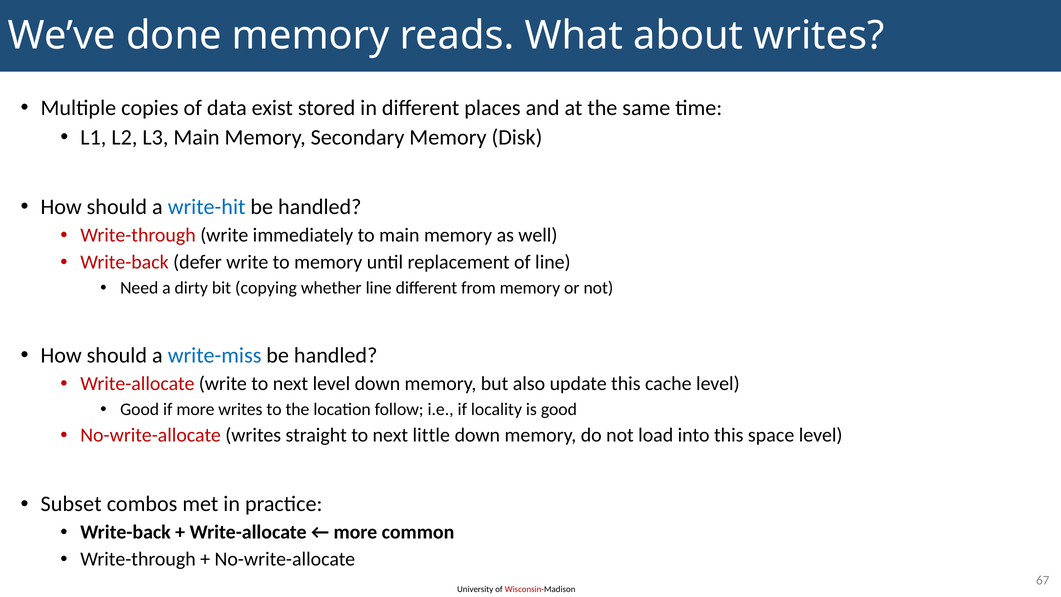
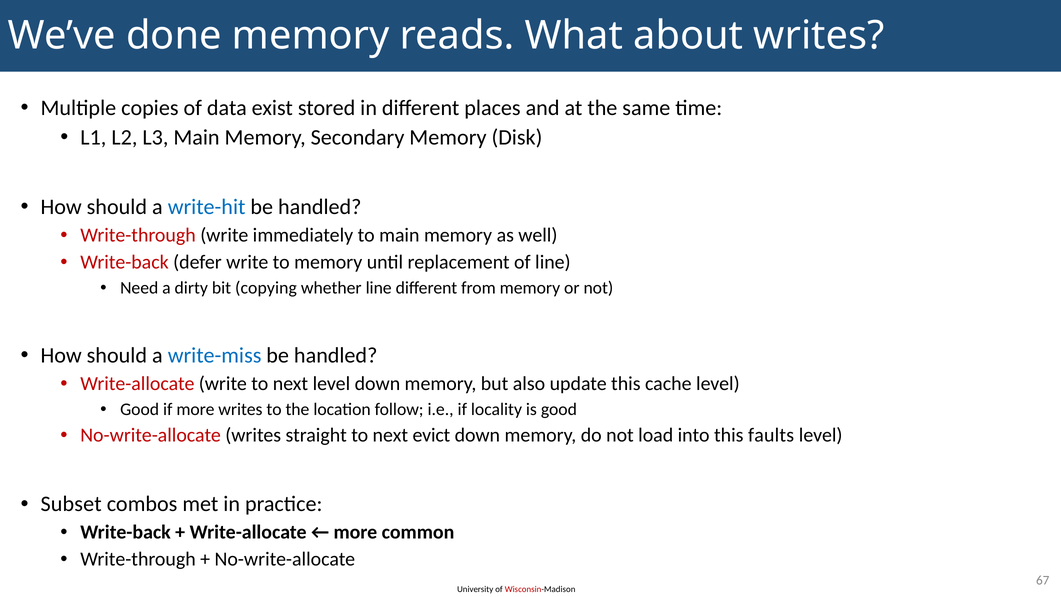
little: little -> evict (431, 435)
space: space -> faults (771, 435)
